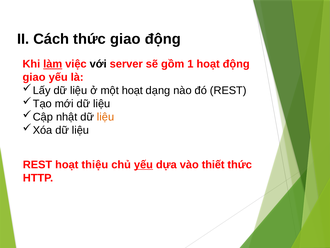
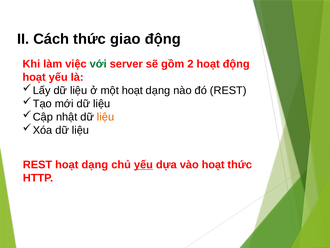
làm underline: present -> none (53, 64)
với colour: black -> green (98, 64)
1: 1 -> 2 (190, 64)
giao: giao -> hoạt (34, 77)
REST hoạt thiệu: thiệu -> dạng (95, 164)
vào thiết: thiết -> hoạt (213, 164)
